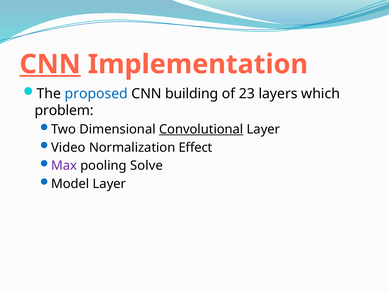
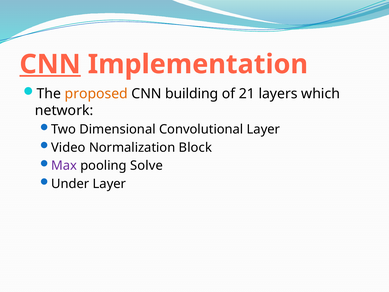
proposed colour: blue -> orange (96, 94)
23: 23 -> 21 (247, 94)
problem: problem -> network (64, 111)
Convolutional underline: present -> none (201, 129)
Effect: Effect -> Block (195, 147)
Model: Model -> Under (70, 184)
